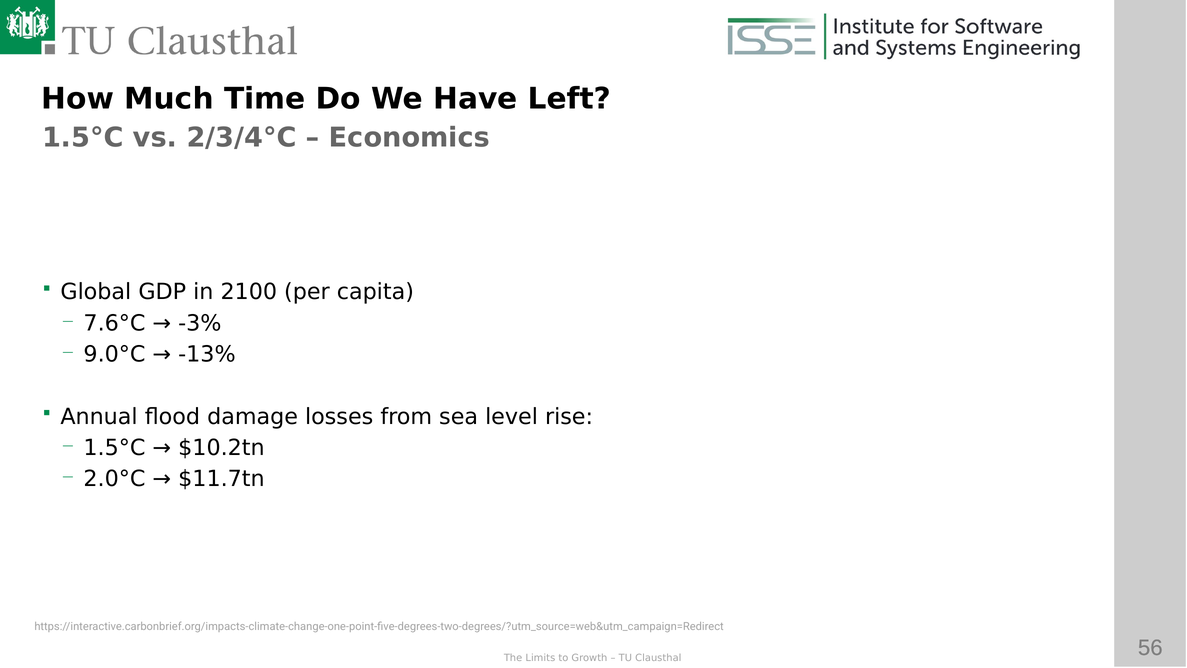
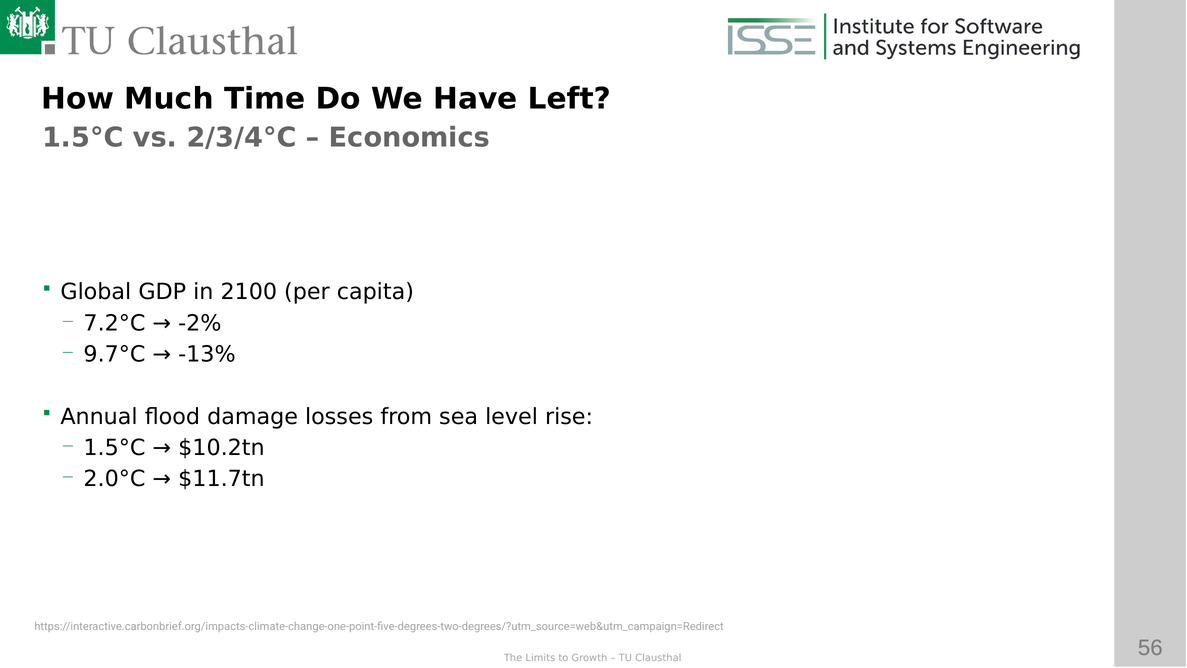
7.6°C: 7.6°C -> 7.2°C (114, 323)
-3%: -3% -> -2% (200, 323)
9.0°C: 9.0°C -> 9.7°C (114, 354)
